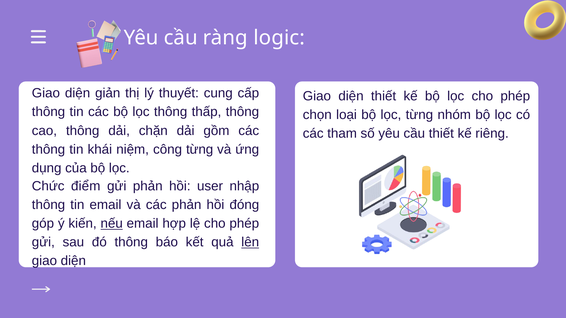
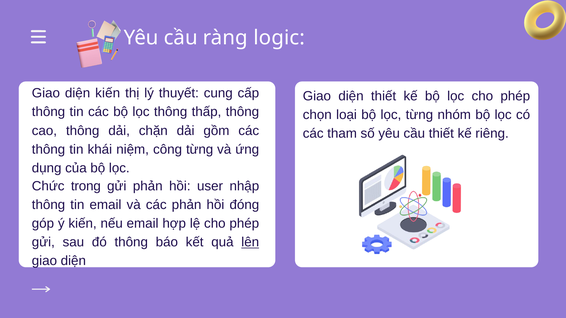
diện giản: giản -> kiến (108, 93)
điểm: điểm -> trong (86, 186)
nếu underline: present -> none (112, 224)
